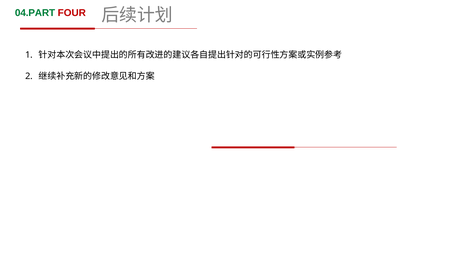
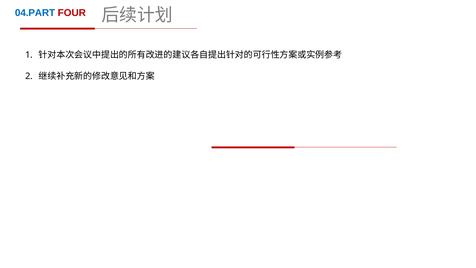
04.PART colour: green -> blue (35, 13)
